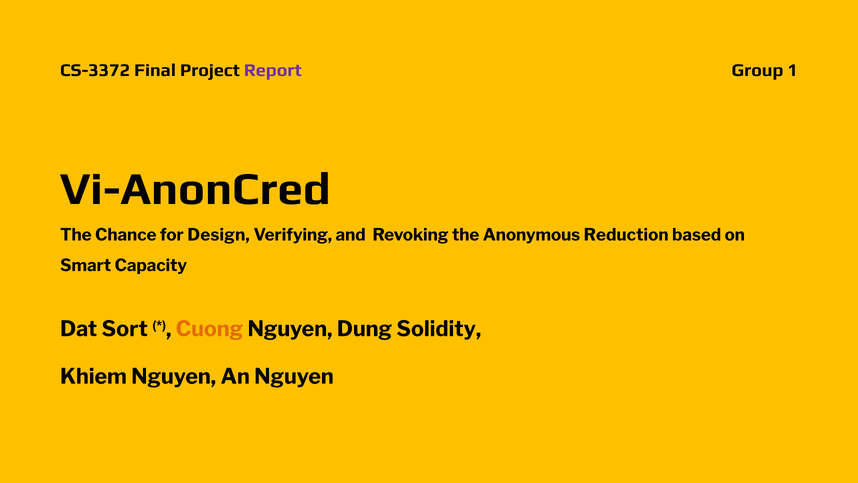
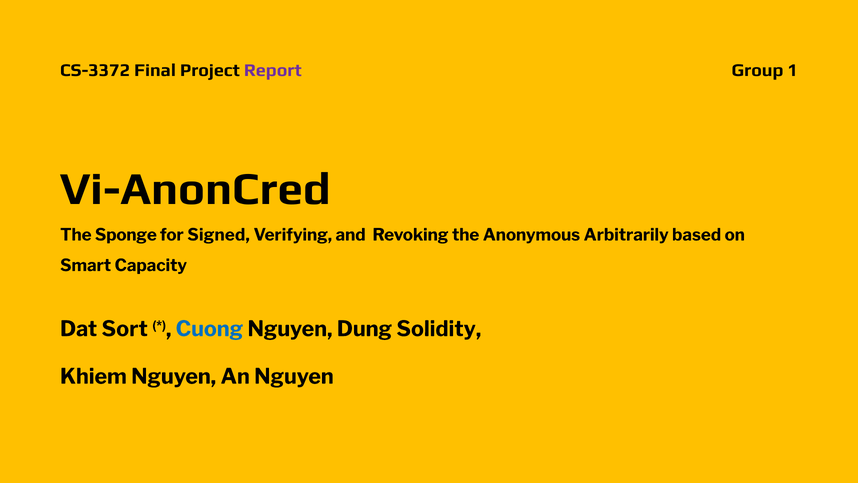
Chance: Chance -> Sponge (126, 235)
Design: Design -> Signed (219, 235)
Reduction: Reduction -> Arbitrarily (626, 235)
Cuong colour: orange -> blue (209, 329)
